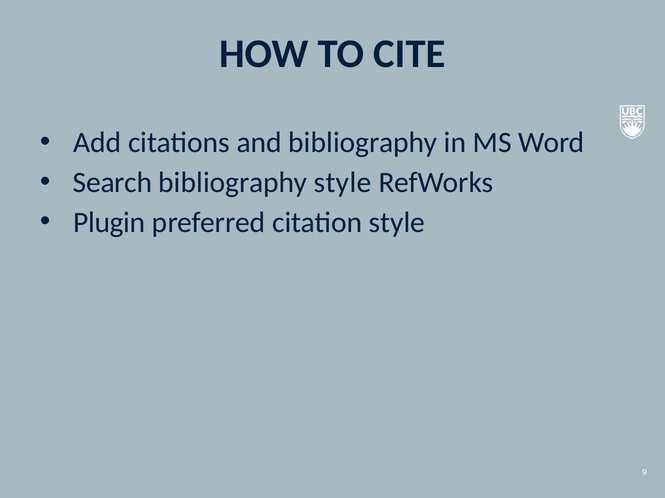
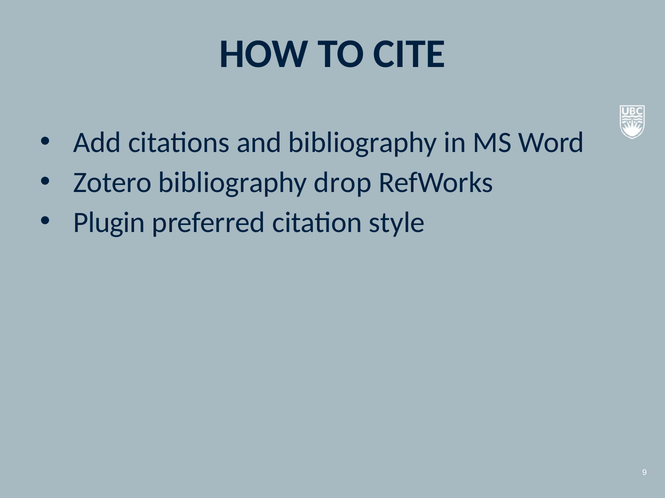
Search: Search -> Zotero (113, 183)
bibliography style: style -> drop (343, 183)
